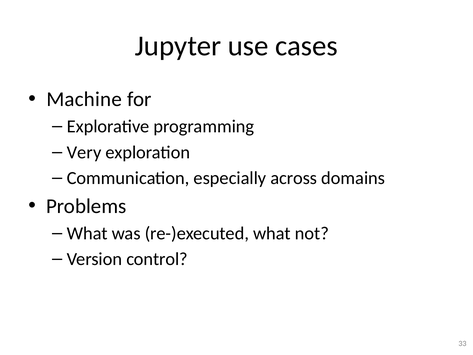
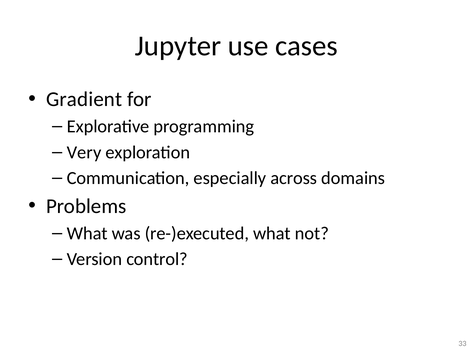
Machine: Machine -> Gradient (84, 99)
